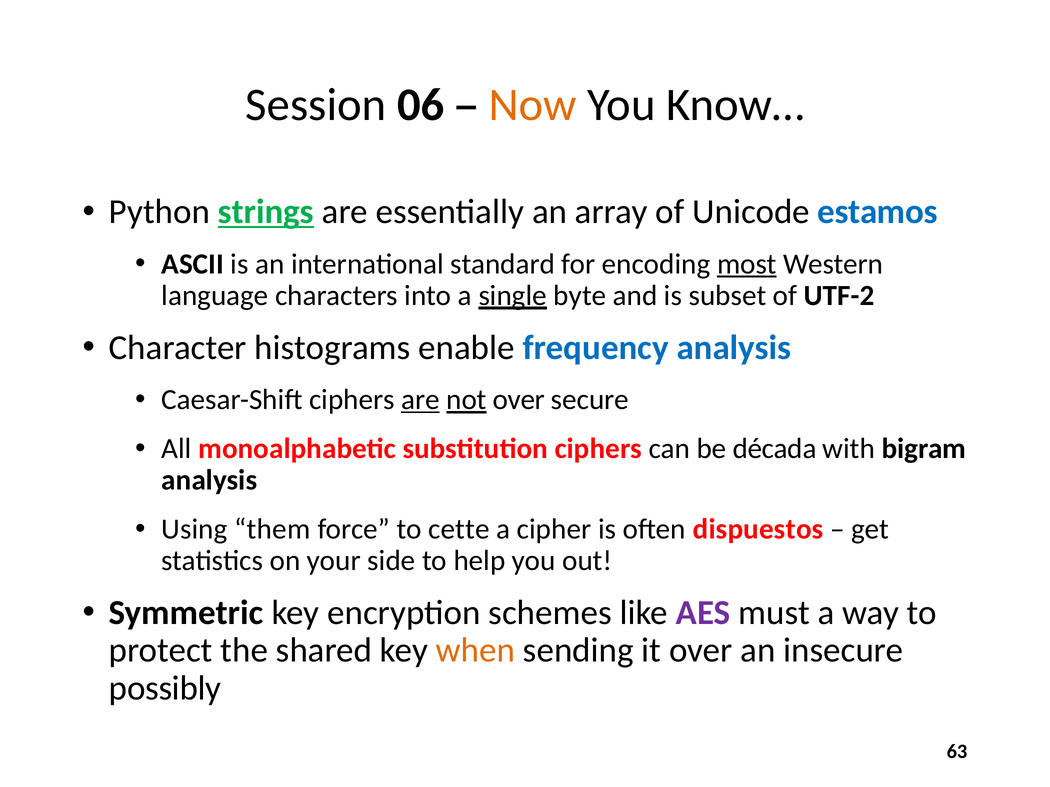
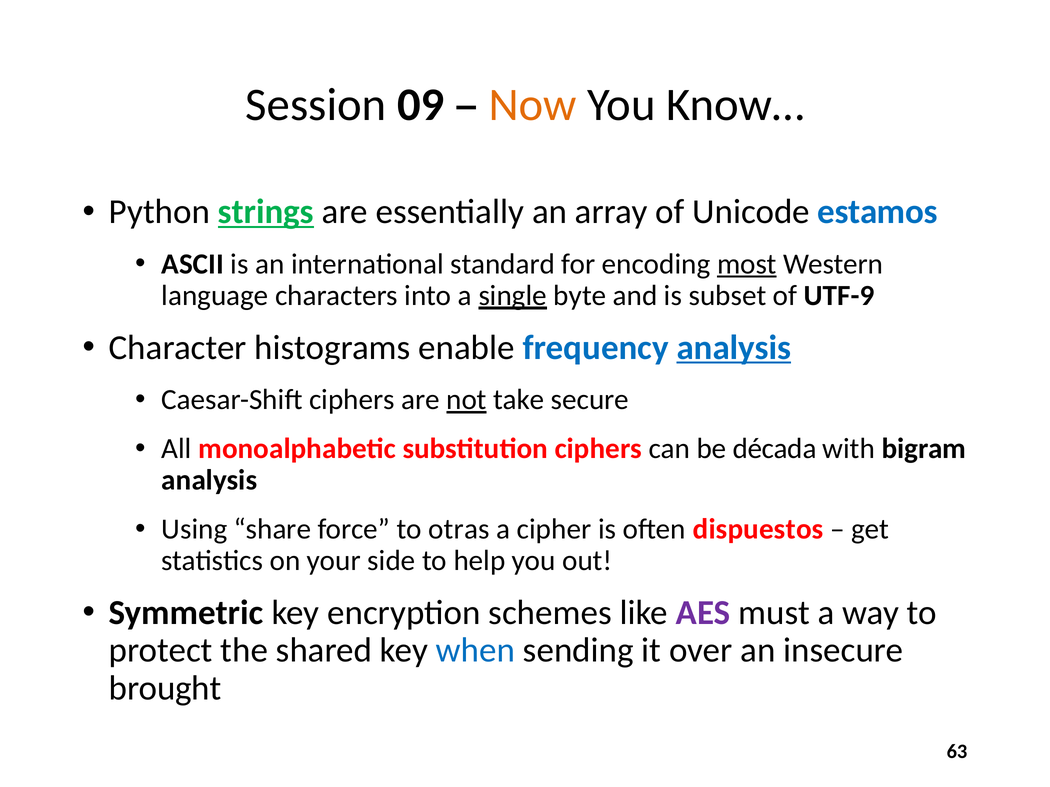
06: 06 -> 09 (421, 105)
UTF-2: UTF-2 -> UTF-9 (839, 296)
analysis underline: none -> present (734, 348)
are underline: present -> none (420, 400)
not over: over -> take (519, 400)
them: them -> share (272, 529)
cette: cette -> otras (459, 529)
when colour: orange -> blue (475, 651)
possibly: possibly -> brought (165, 689)
